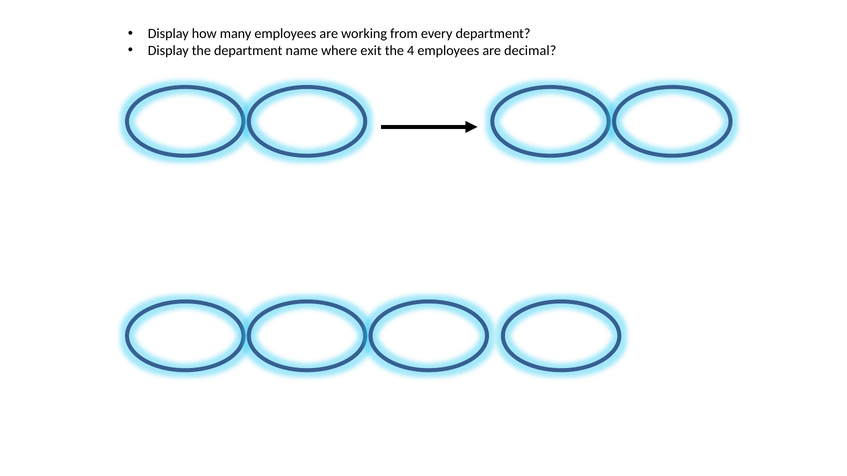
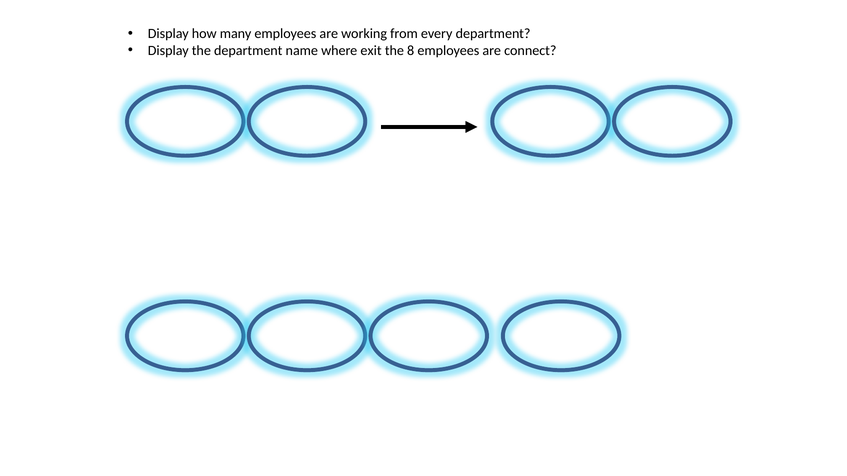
4: 4 -> 8 (411, 51)
decimal: decimal -> connect (530, 51)
